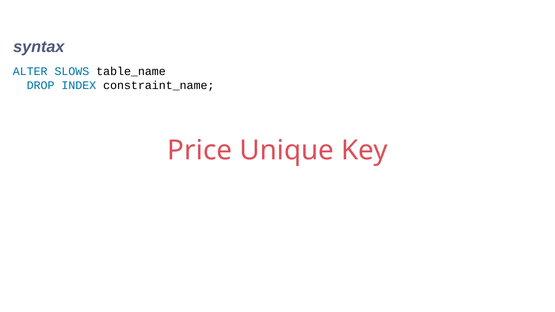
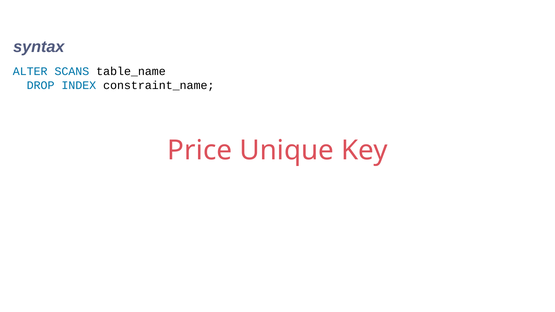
SLOWS: SLOWS -> SCANS (72, 71)
